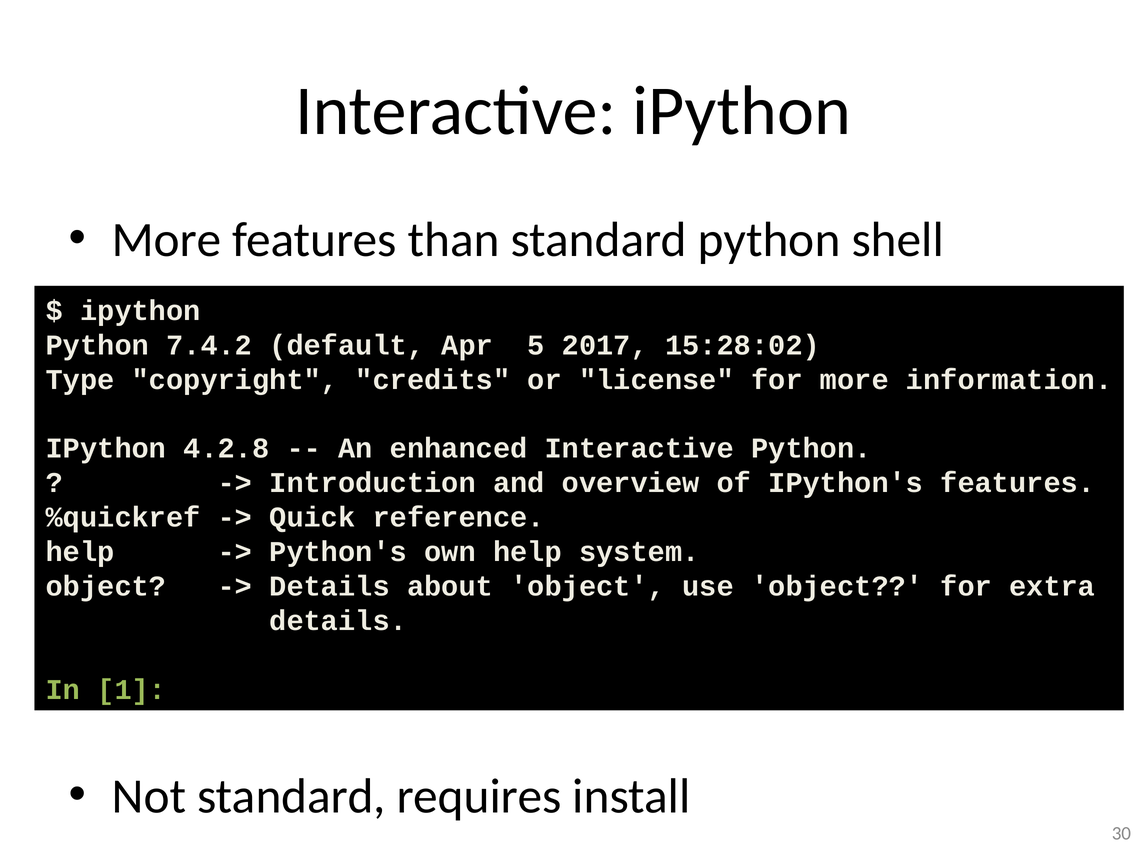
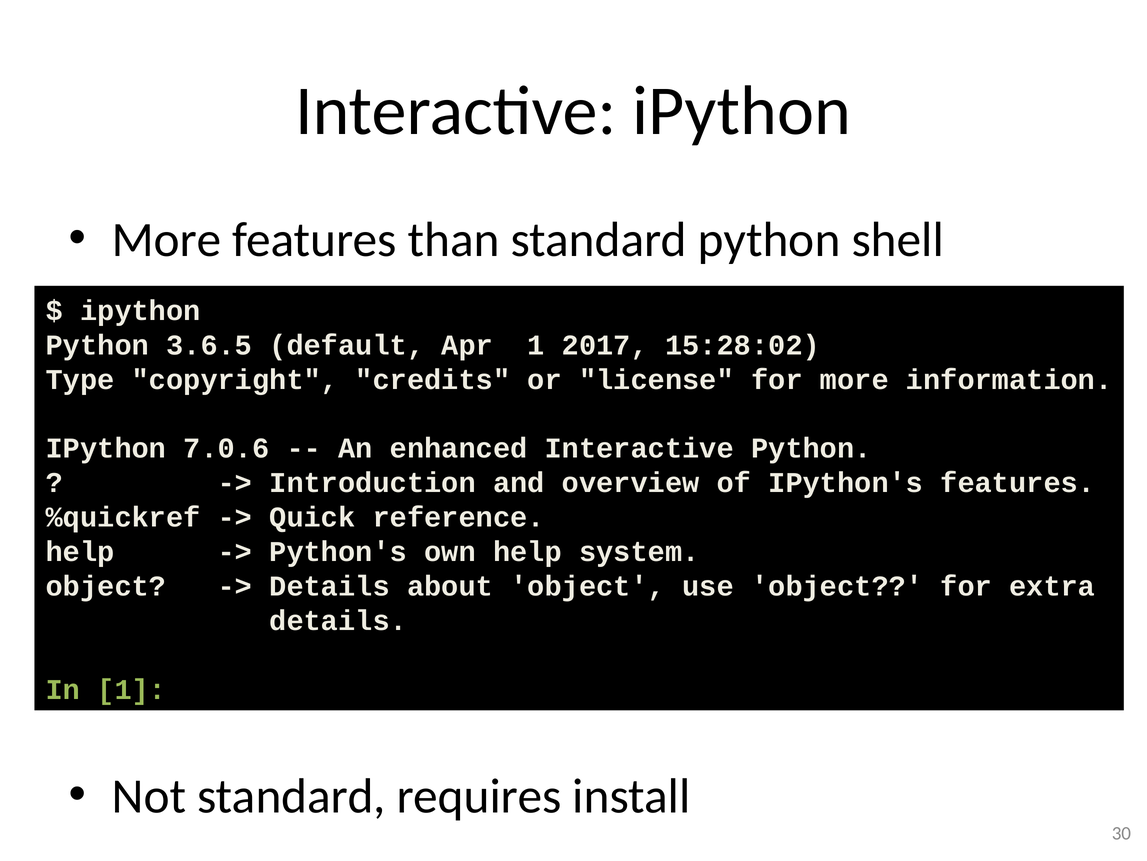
7.4.2: 7.4.2 -> 3.6.5 (209, 345)
Apr 5: 5 -> 1 (536, 345)
4.2.8: 4.2.8 -> 7.0.6 (226, 448)
